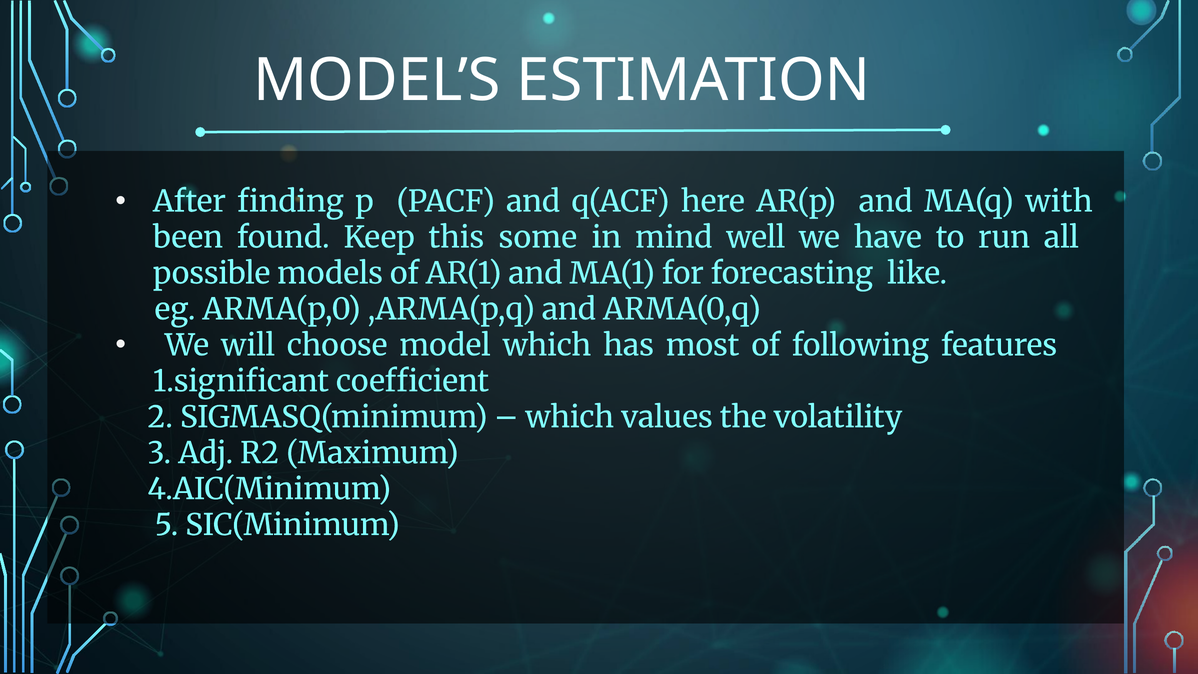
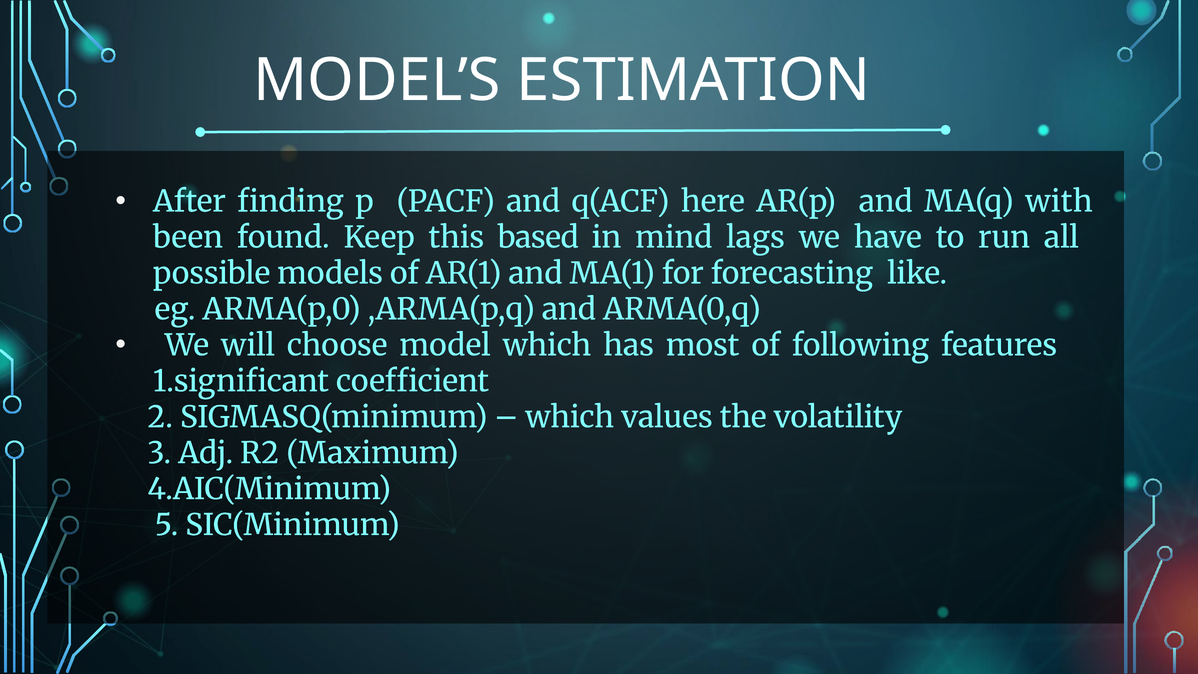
some: some -> based (538, 238)
well: well -> lags (756, 238)
